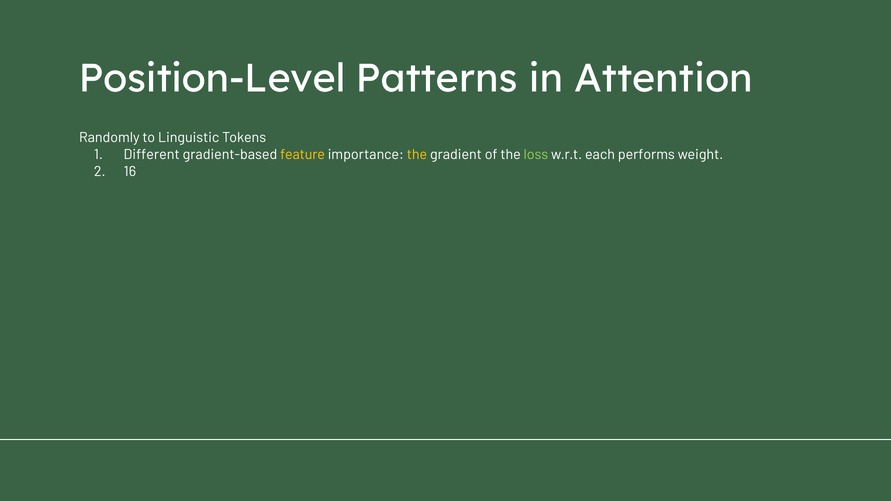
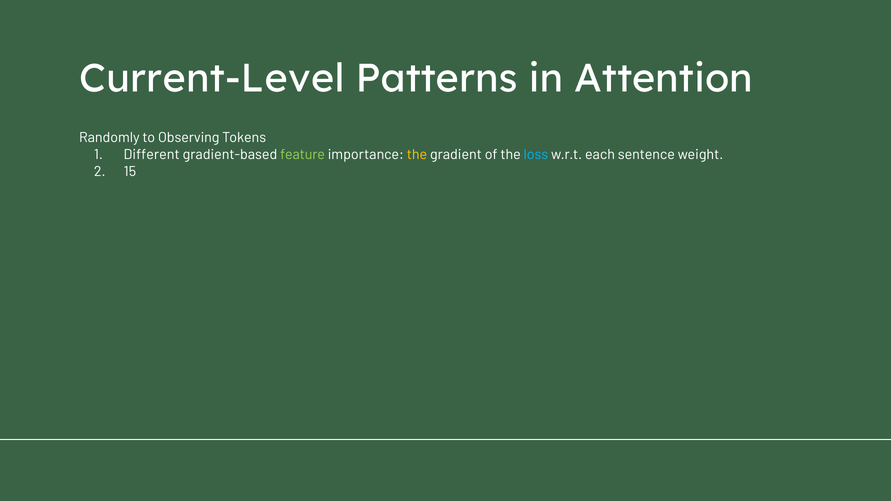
Position-Level: Position-Level -> Current-Level (212, 79)
Linguistic: Linguistic -> Observing (189, 137)
feature colour: yellow -> light green (303, 154)
loss colour: light green -> light blue (536, 154)
performs: performs -> sentence (646, 154)
16: 16 -> 15 (130, 172)
